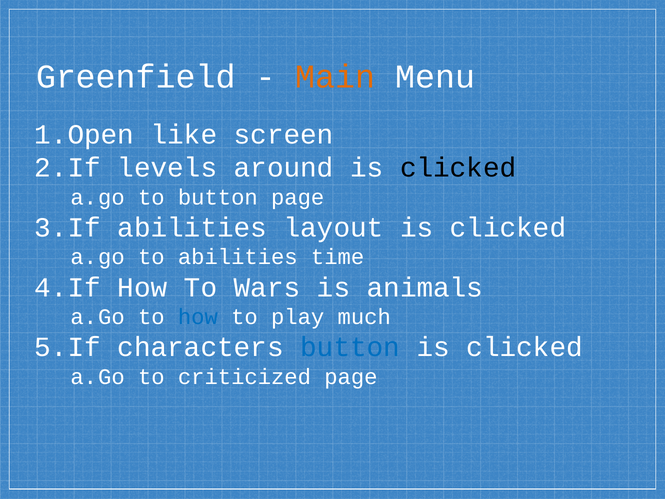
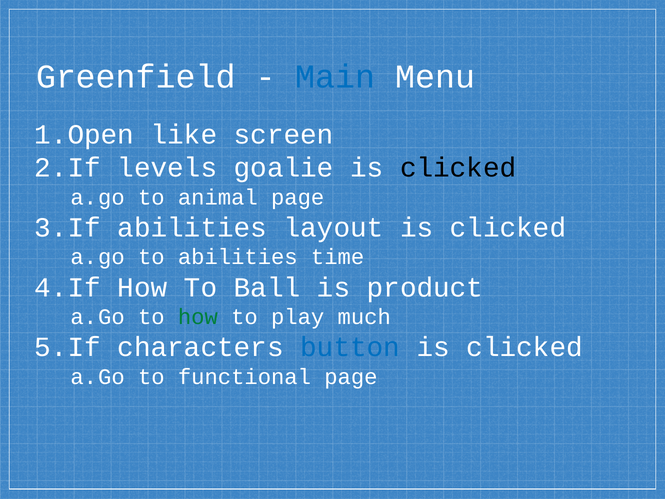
Main colour: orange -> blue (335, 77)
around: around -> goalie (284, 168)
to button: button -> animal (218, 197)
Wars: Wars -> Ball (267, 287)
animals: animals -> product (425, 287)
how colour: blue -> green (198, 317)
criticized: criticized -> functional (244, 377)
